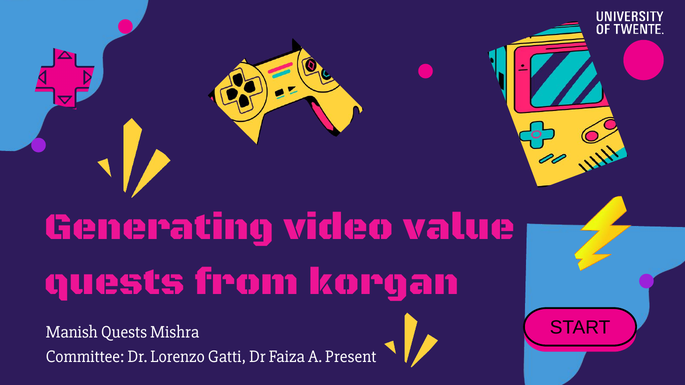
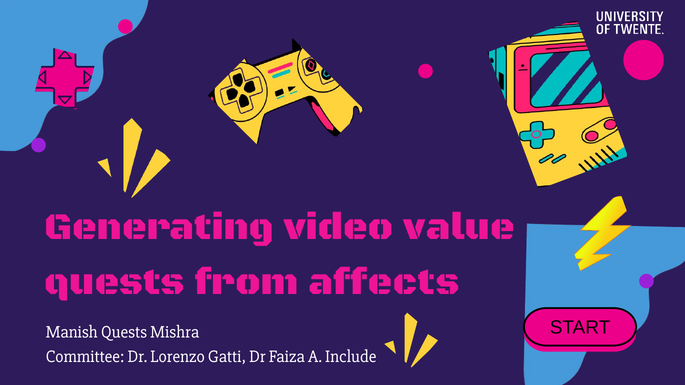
korgan: korgan -> affects (384, 282)
Present: Present -> Include (351, 357)
